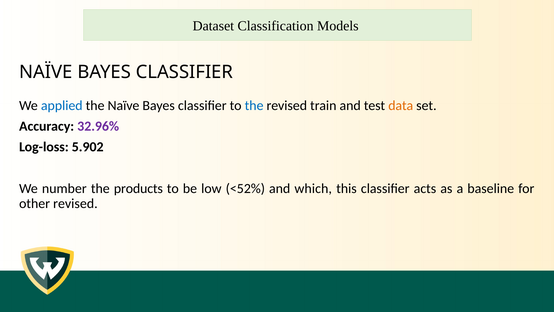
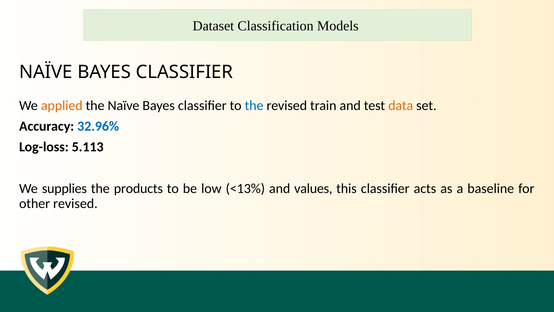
applied colour: blue -> orange (62, 105)
32.96% colour: purple -> blue (98, 126)
5.902: 5.902 -> 5.113 (88, 147)
number: number -> supplies (64, 188)
<52%: <52% -> <13% (245, 188)
which: which -> values (313, 188)
